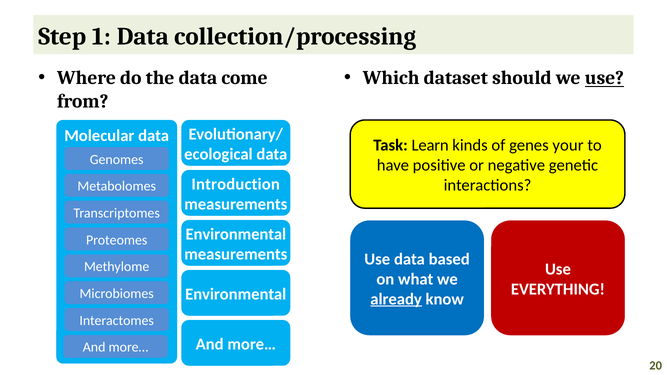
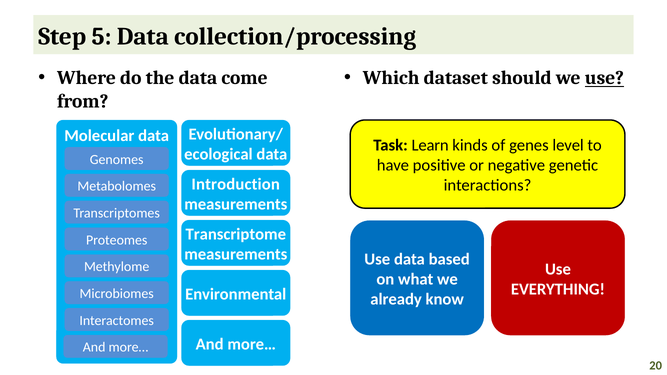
1: 1 -> 5 (102, 36)
your: your -> level (568, 145)
Environmental: Environmental -> Transcriptome (236, 234)
already underline: present -> none (396, 299)
